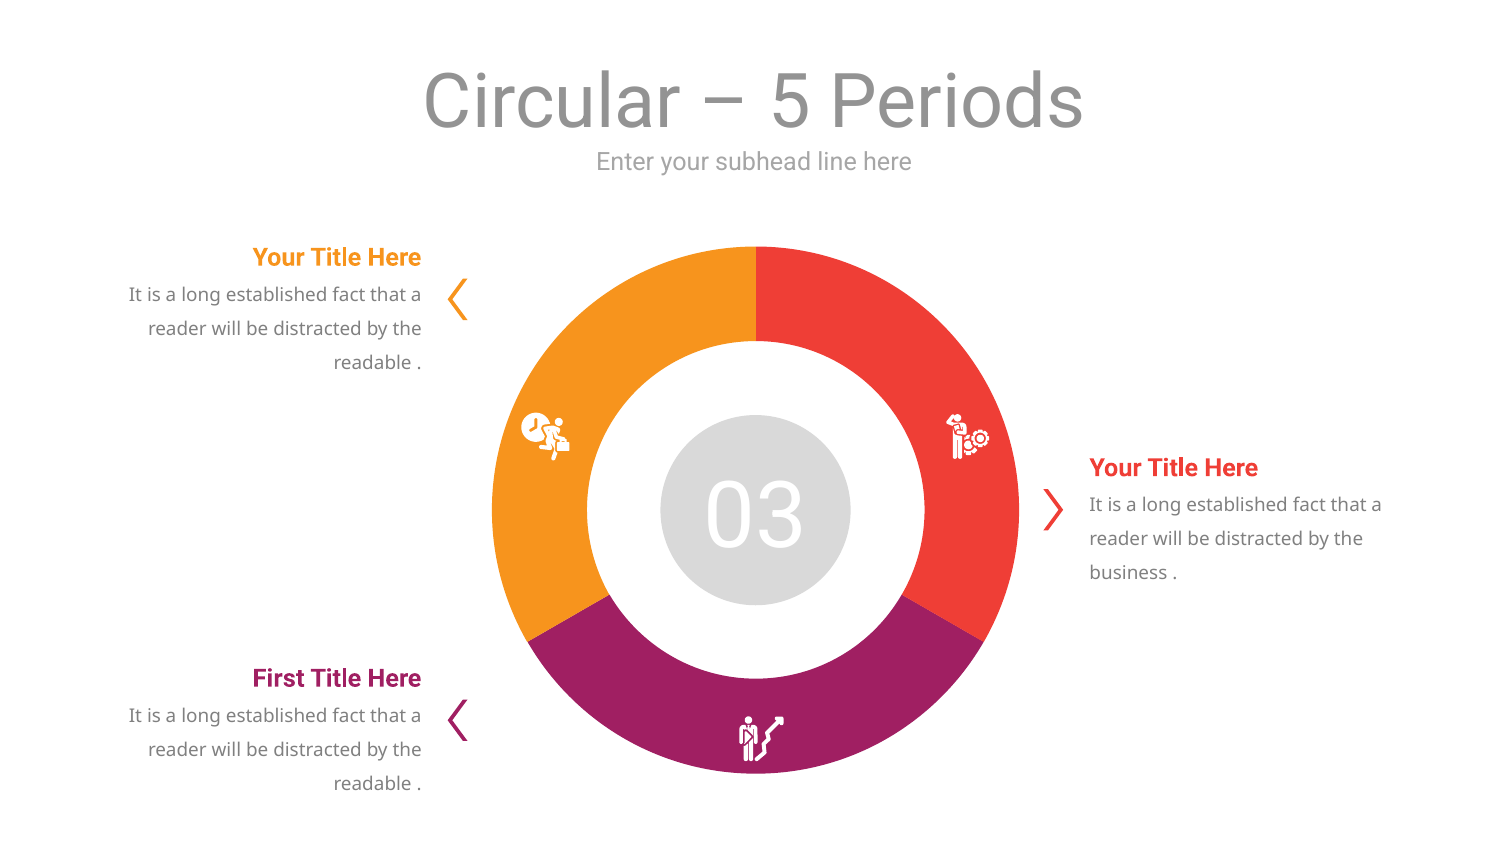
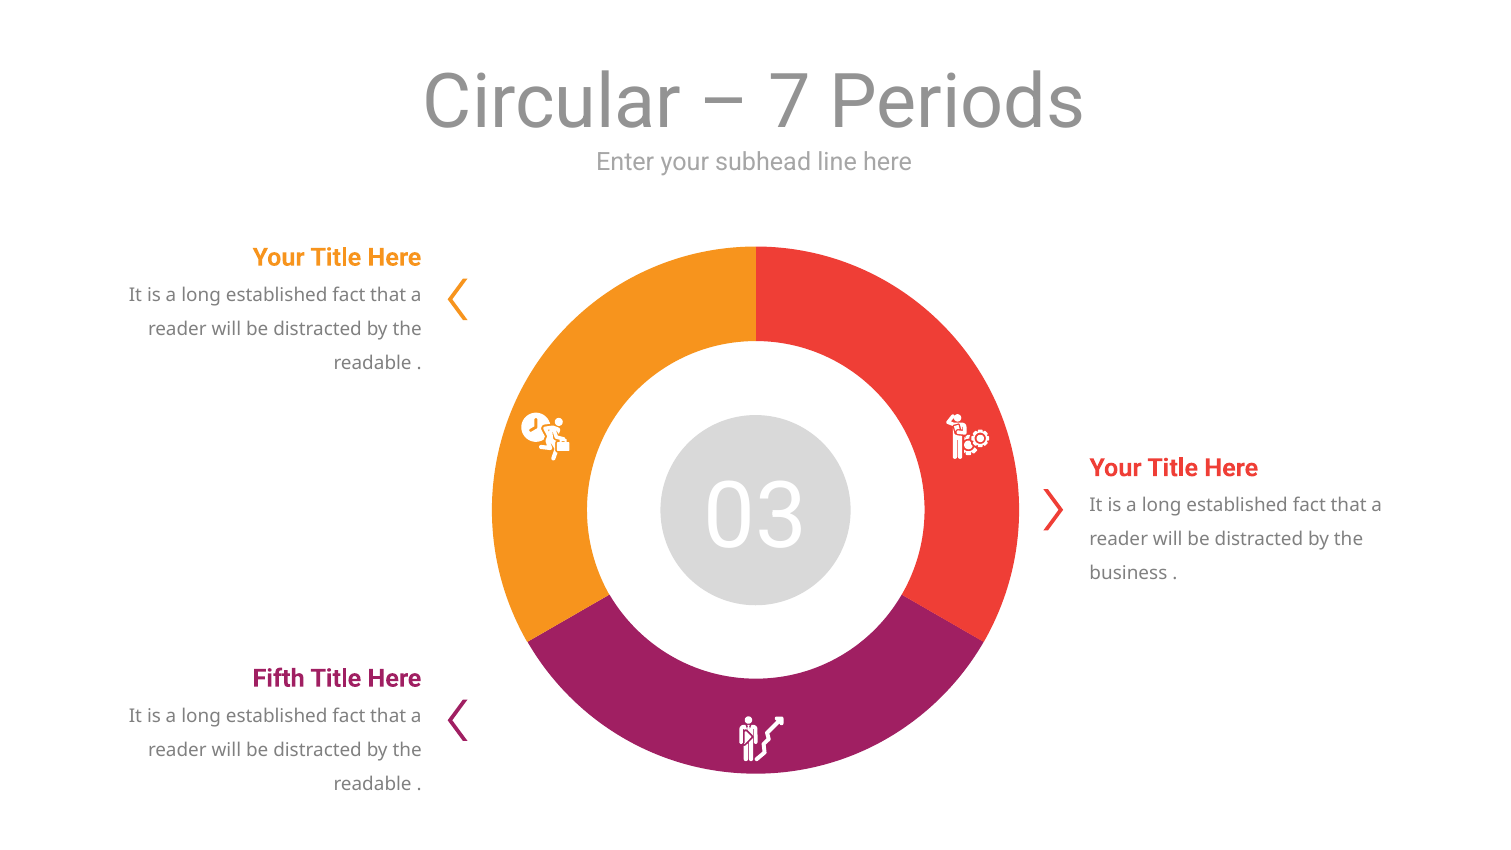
5: 5 -> 7 (789, 103)
First: First -> Fifth (279, 678)
